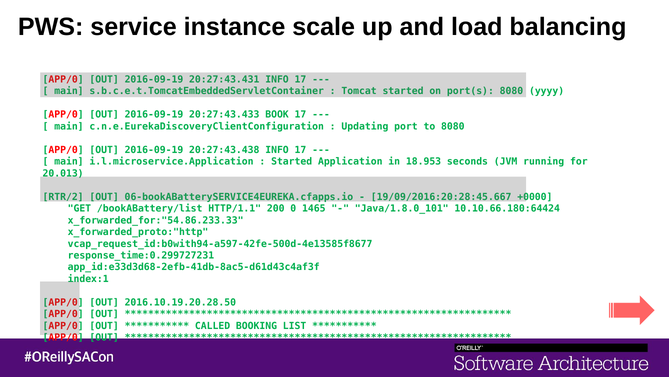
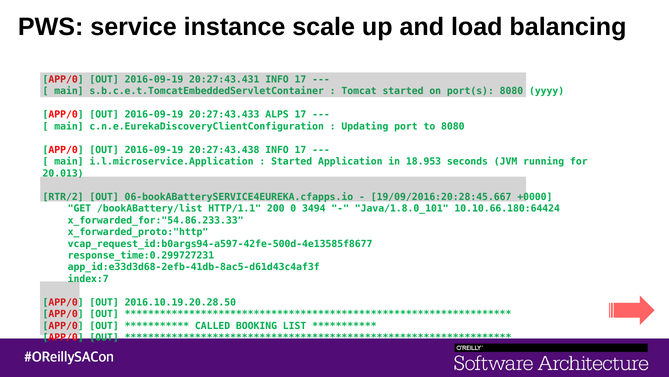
BOOK: BOOK -> ALPS (277, 115)
1465: 1465 -> 3494 (314, 208)
vcap_request_id:b0with94-a597-42fe-500d-4e13585f8677: vcap_request_id:b0with94-a597-42fe-500d-4e13585f8677 -> vcap_request_id:b0args94-a597-42fe-500d-4e13585f8677 (220, 243)
index:1: index:1 -> index:7 (88, 279)
